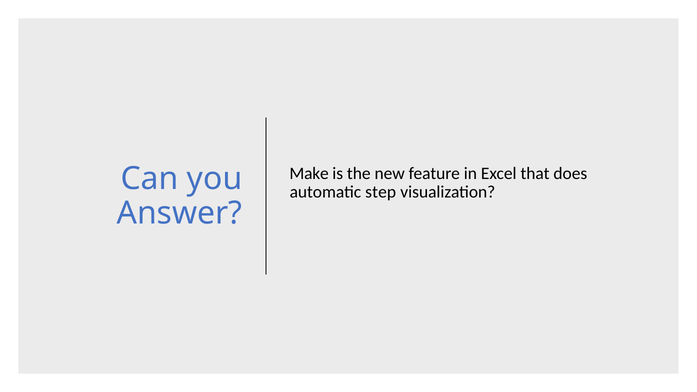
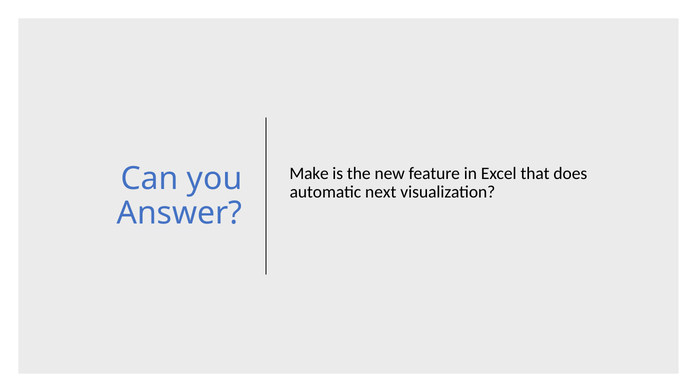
step: step -> next (381, 192)
